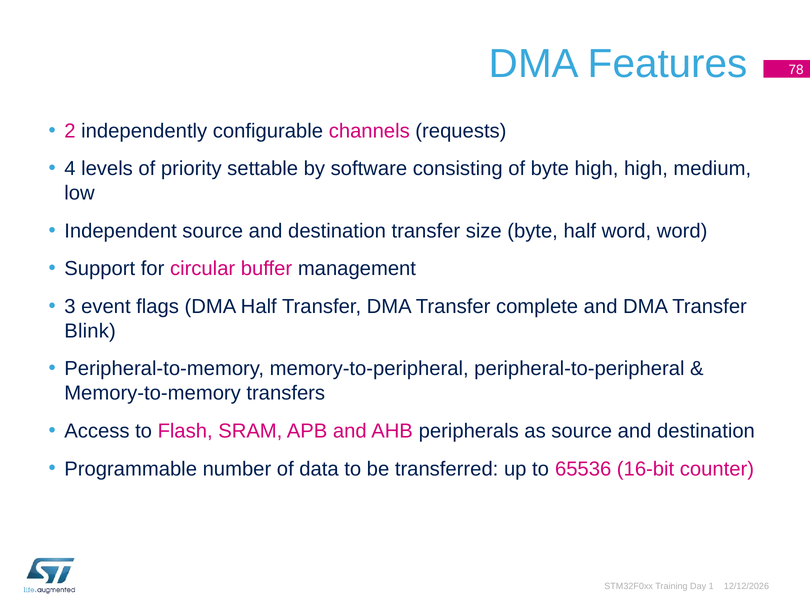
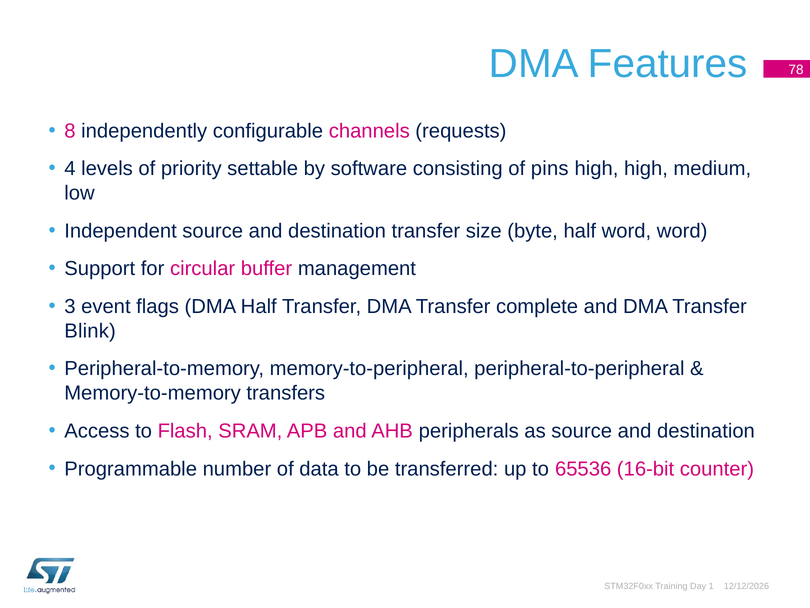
2: 2 -> 8 (70, 131)
of byte: byte -> pins (550, 169)
